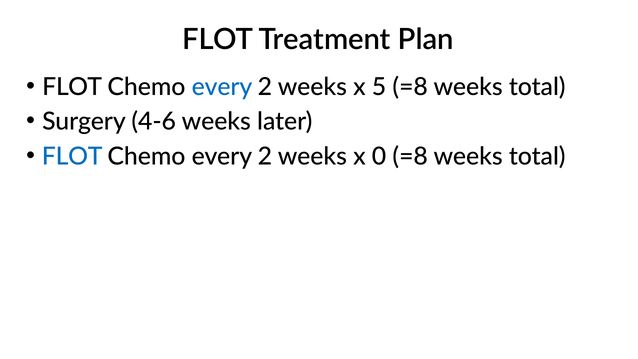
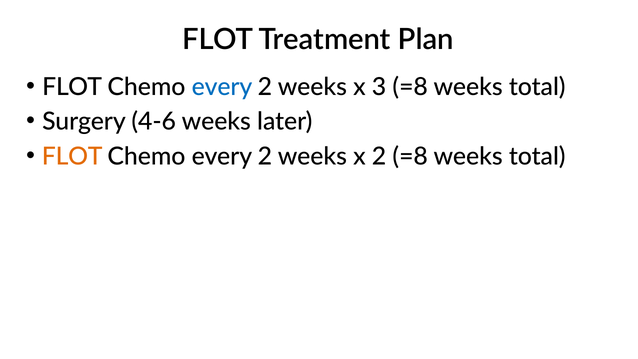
5: 5 -> 3 (379, 87)
FLOT colour: blue -> orange (72, 156)
x 0: 0 -> 2 (379, 156)
